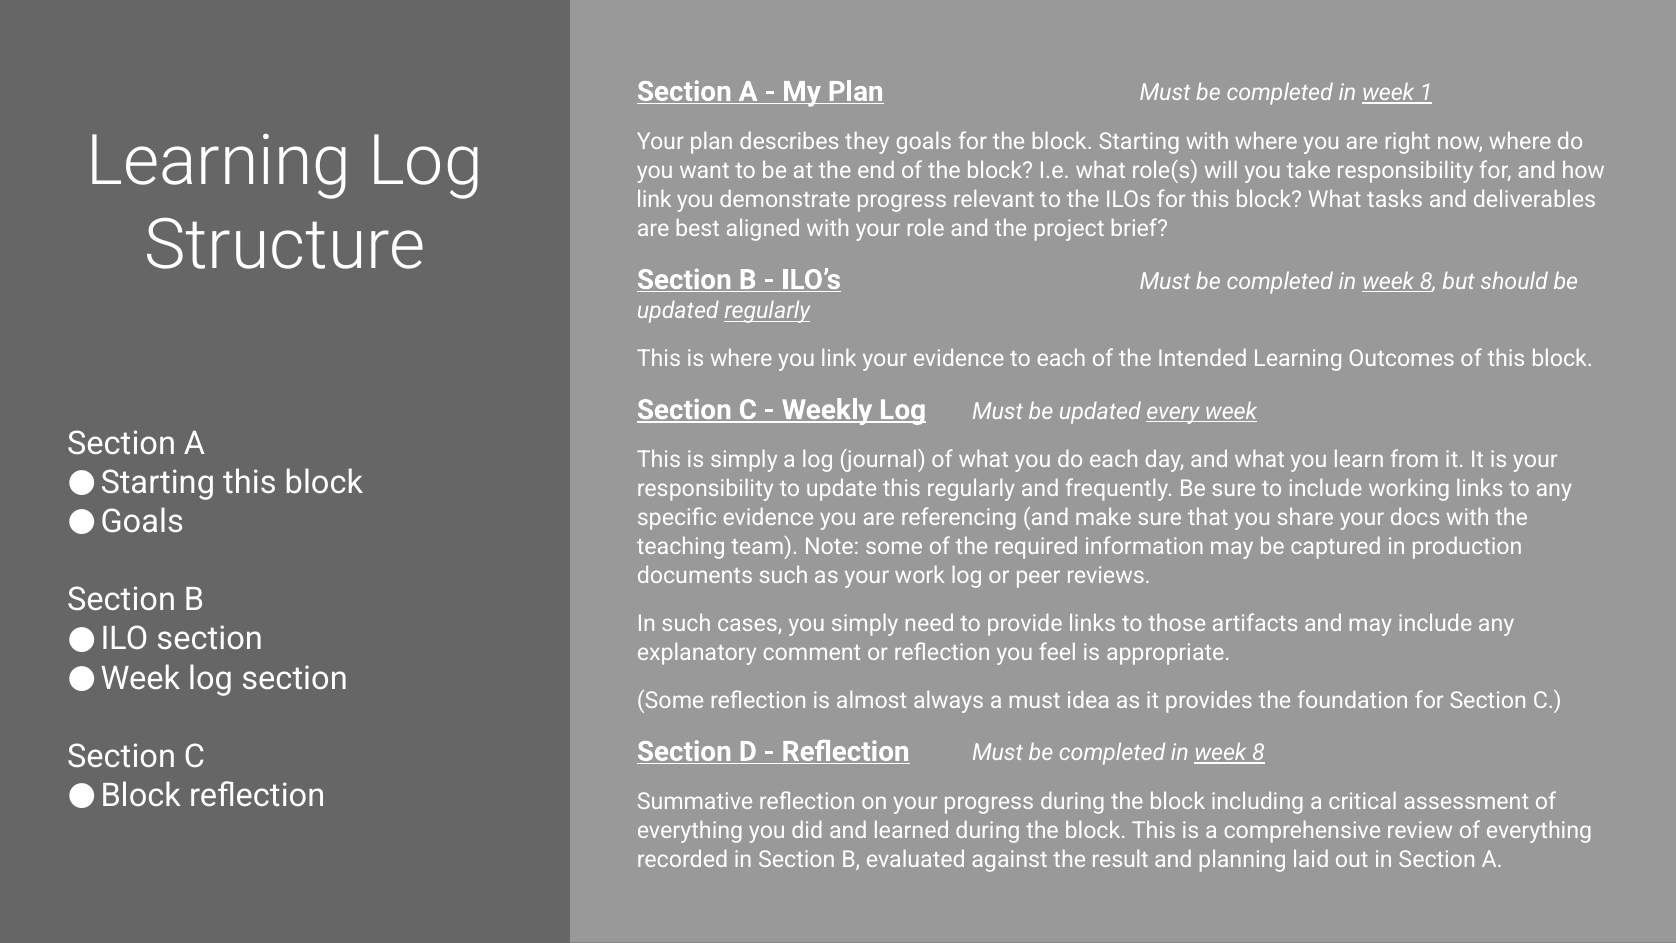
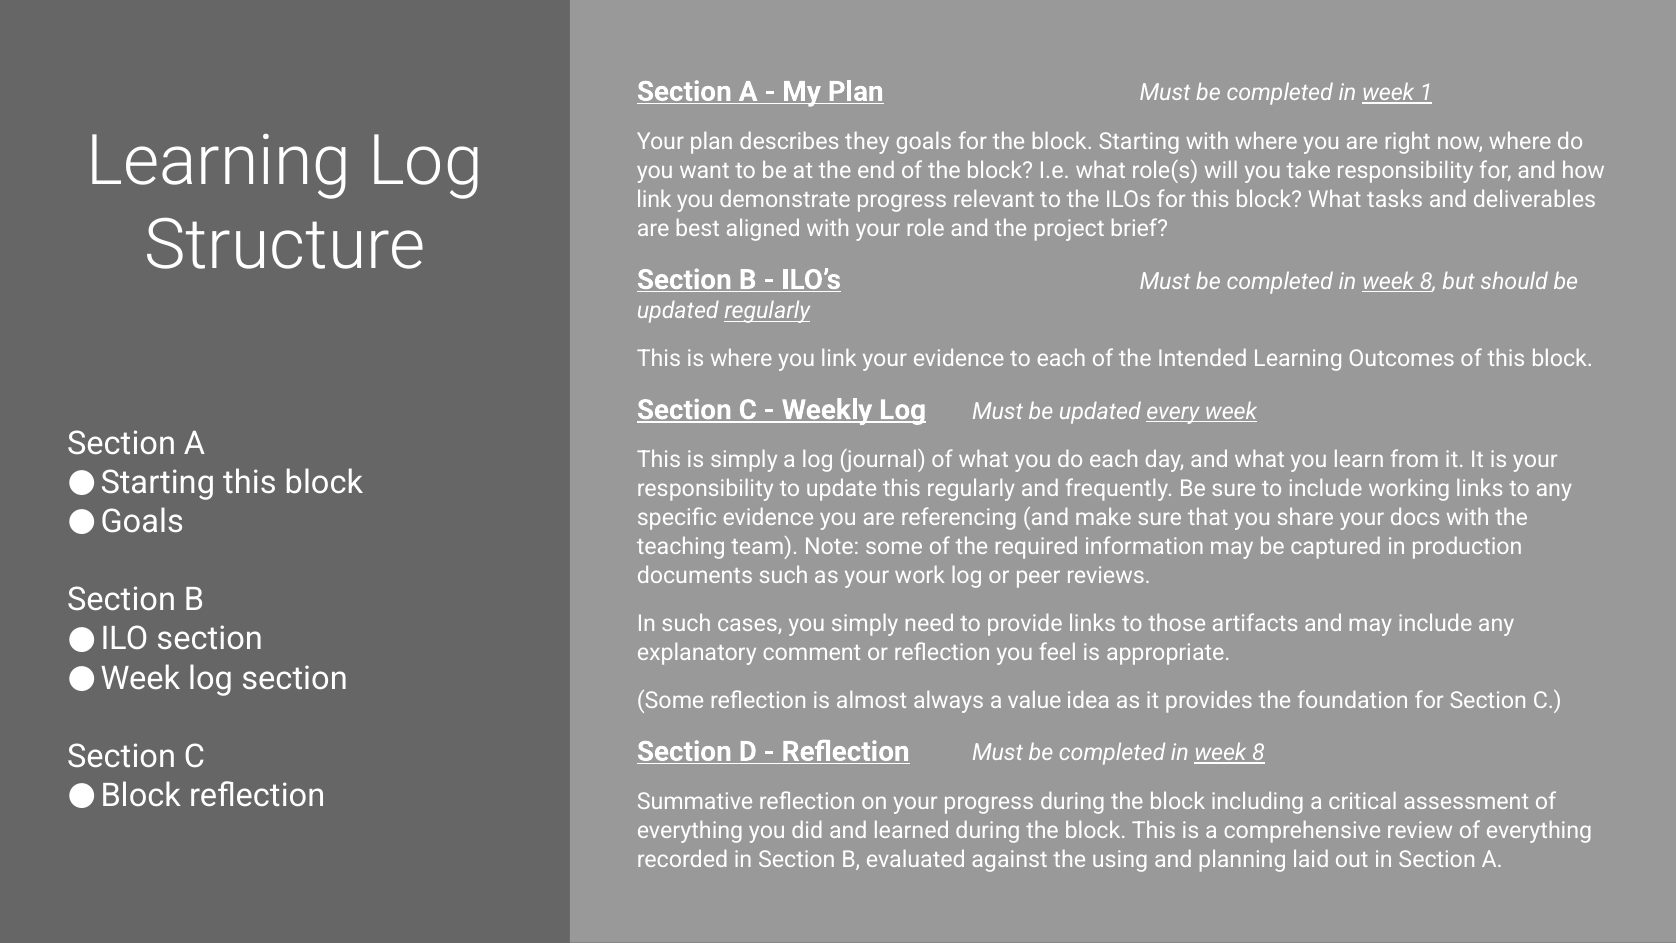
a must: must -> value (1035, 700)
result: result -> using (1120, 860)
